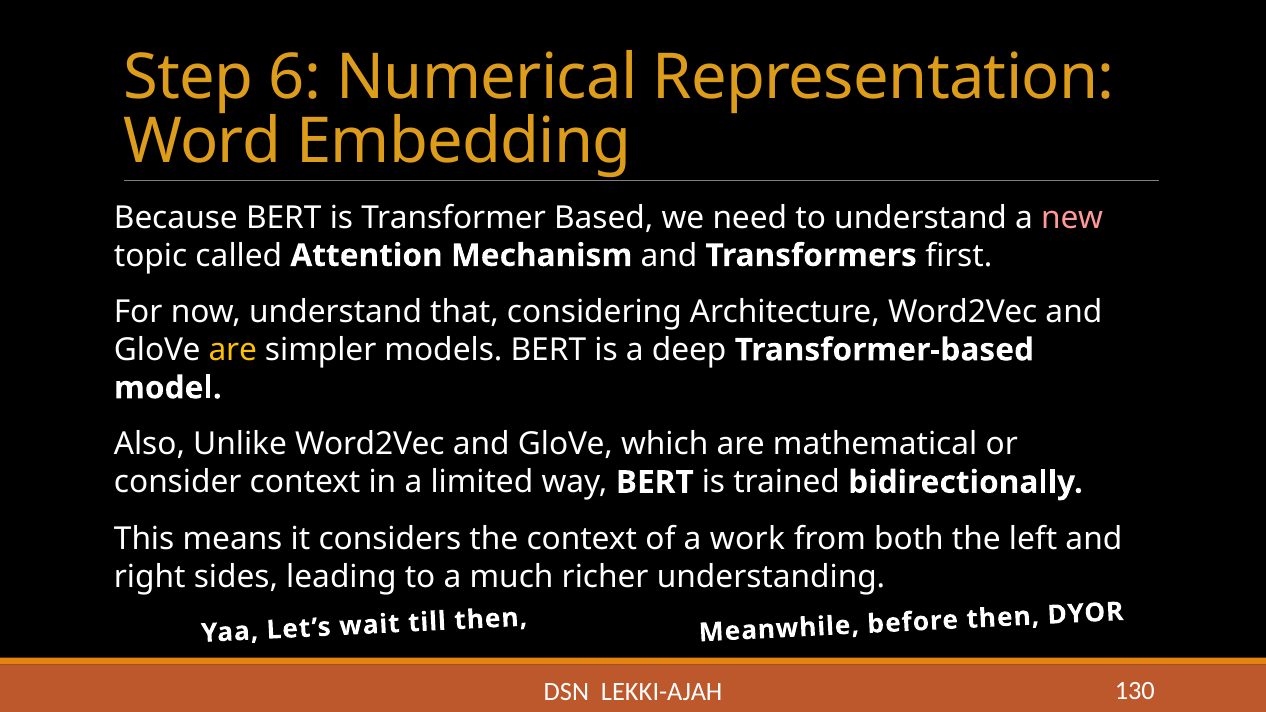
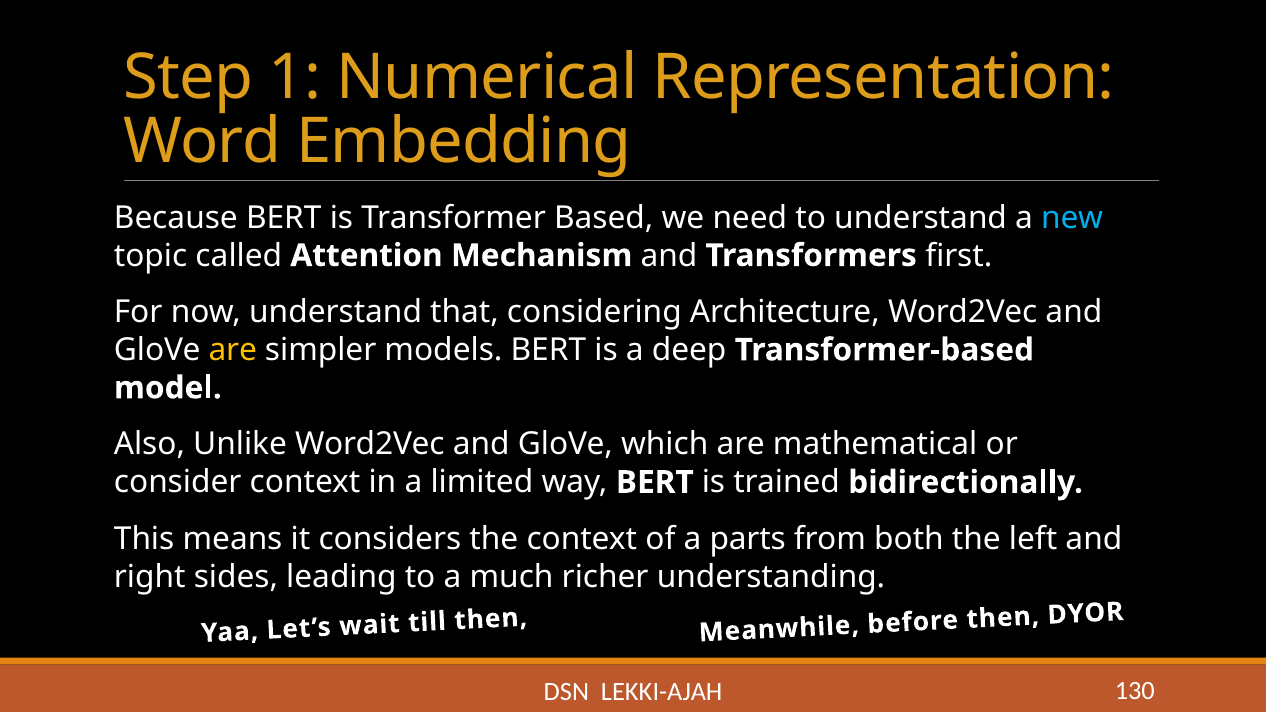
6: 6 -> 1 (295, 77)
new colour: pink -> light blue (1072, 218)
work: work -> parts (748, 539)
